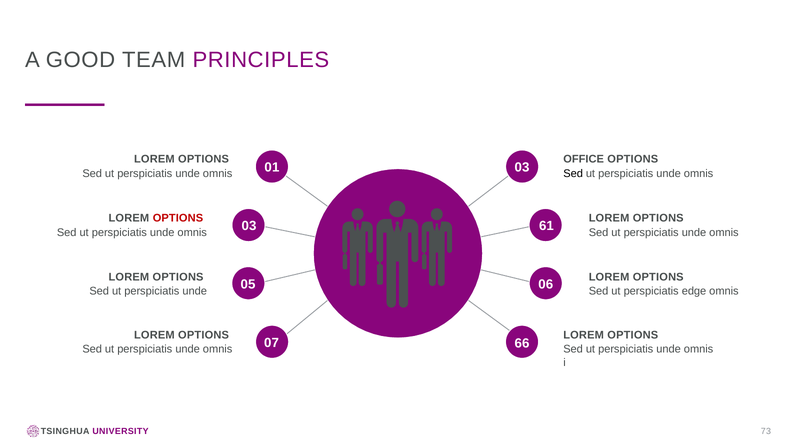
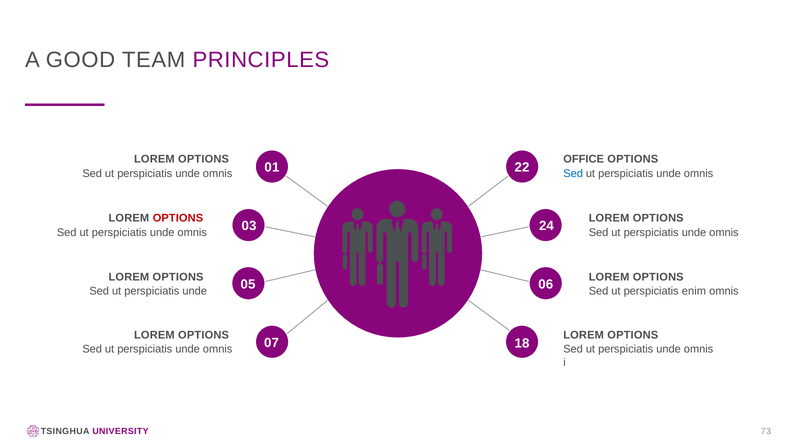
01 03: 03 -> 22 (522, 167)
Sed colour: black -> blue (573, 173)
61: 61 -> 24 (546, 226)
edge: edge -> enim (694, 291)
66: 66 -> 18 (522, 343)
